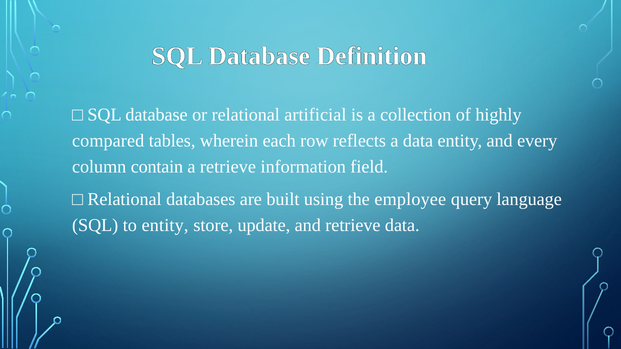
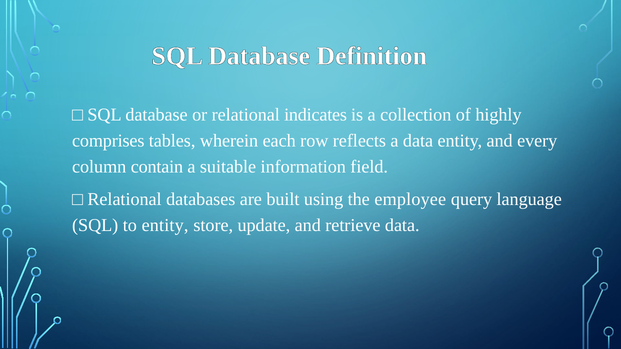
artificial: artificial -> indicates (316, 115)
compared: compared -> comprises (108, 141)
a retrieve: retrieve -> suitable (228, 167)
